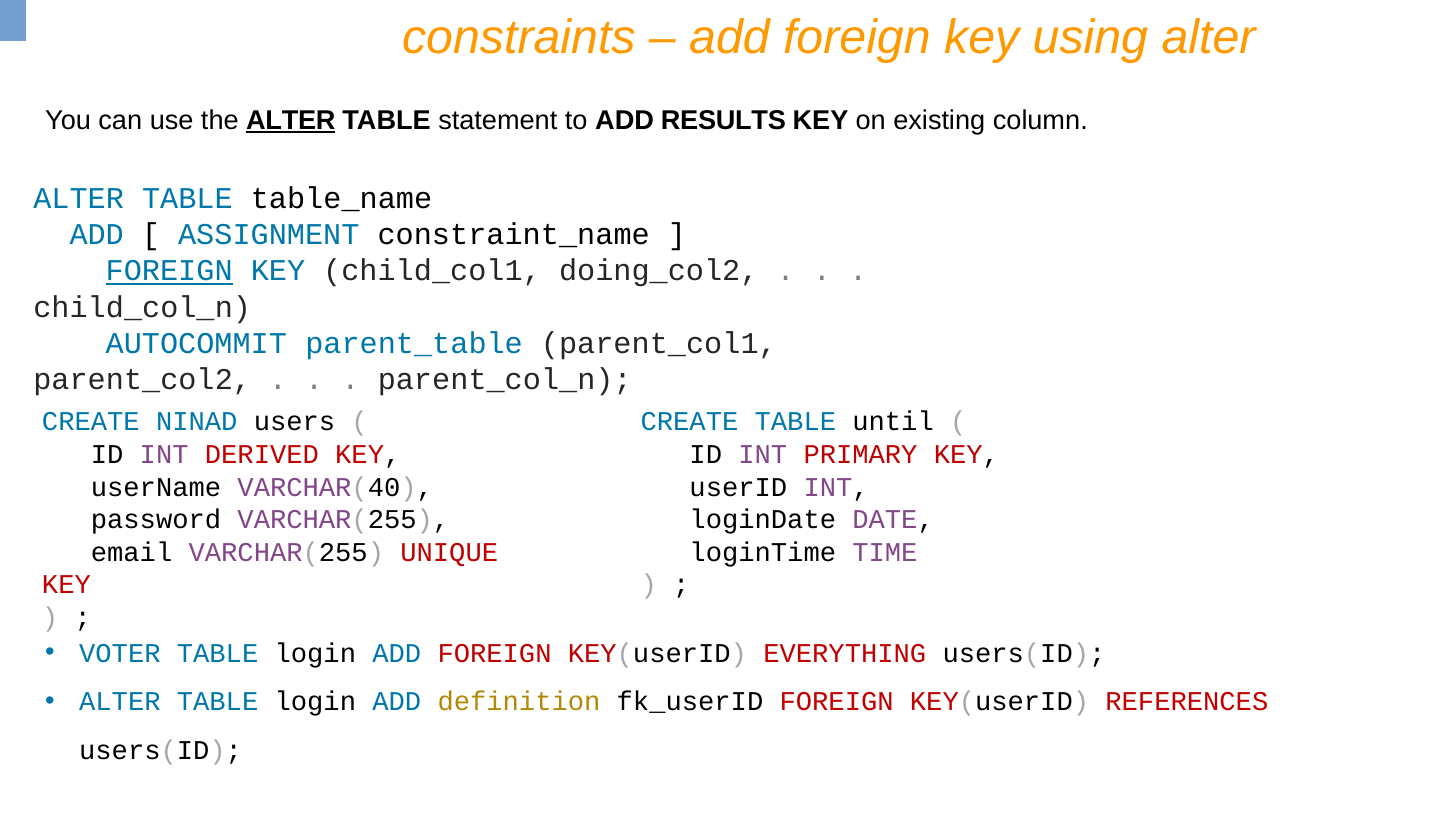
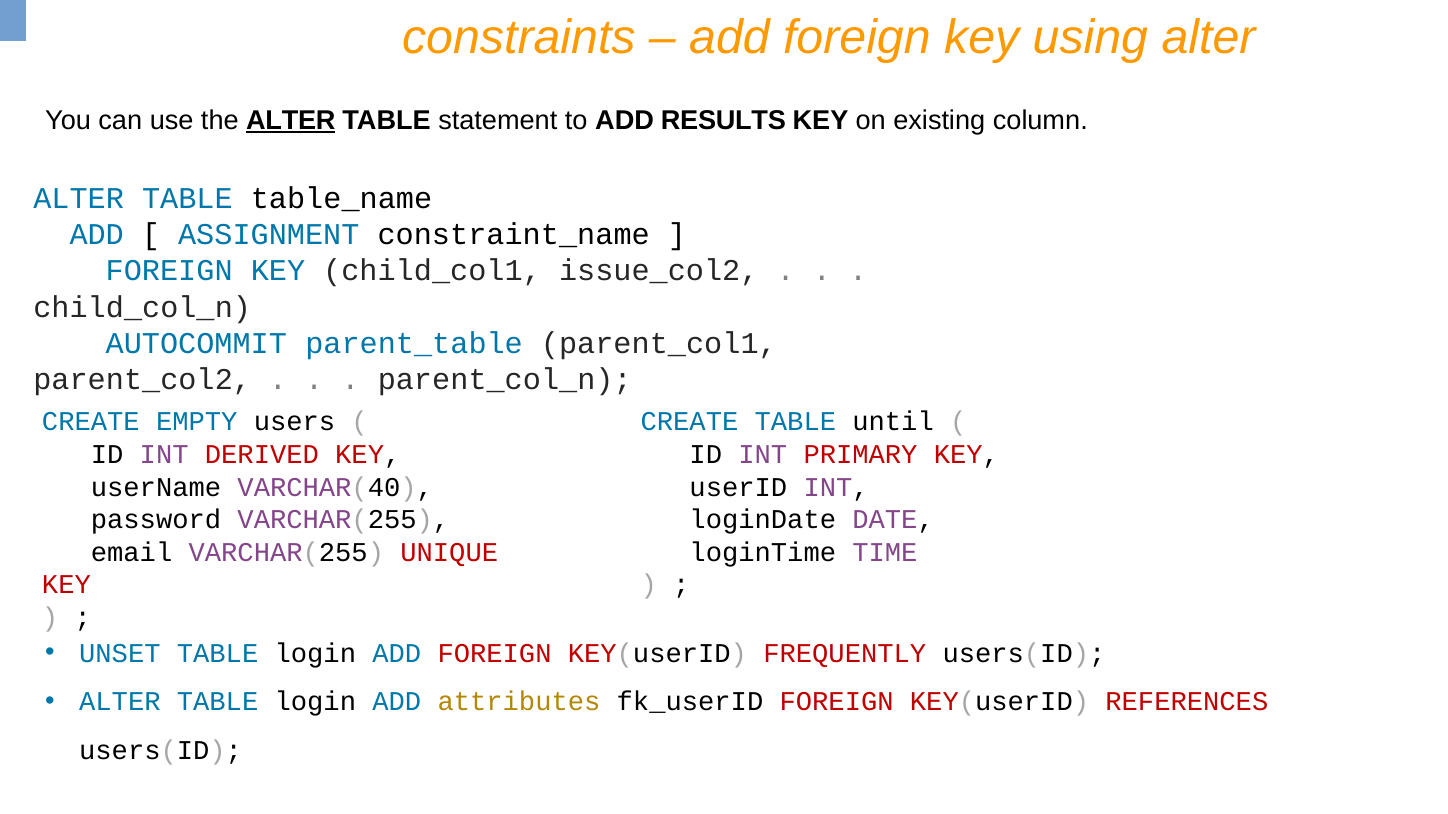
FOREIGN underline: present -> none (169, 271)
doing_col2: doing_col2 -> issue_col2 (659, 271)
NINAD: NINAD -> EMPTY (197, 422)
VOTER: VOTER -> UNSET (120, 654)
EVERYTHING: EVERYTHING -> FREQUENTLY (845, 654)
definition: definition -> attributes (519, 702)
